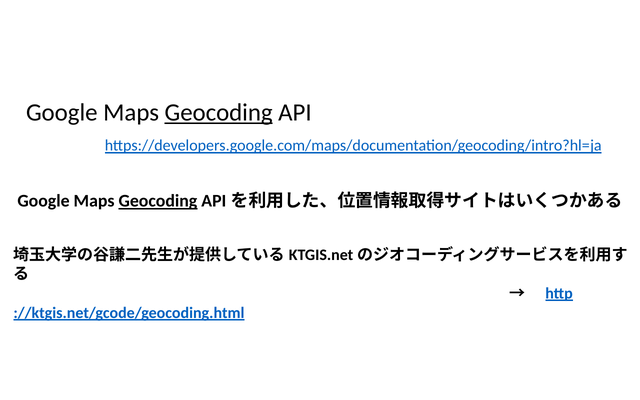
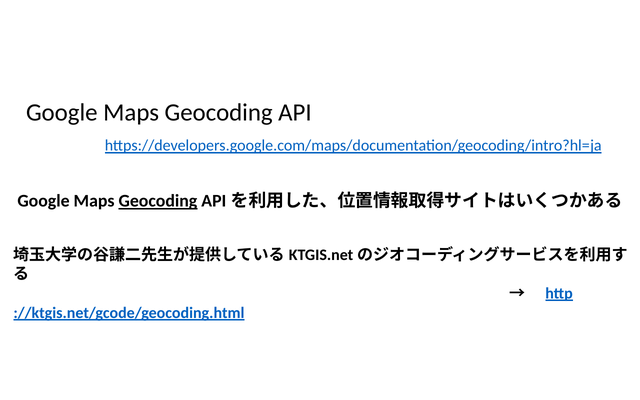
Geocoding underline: present -> none (219, 113)
